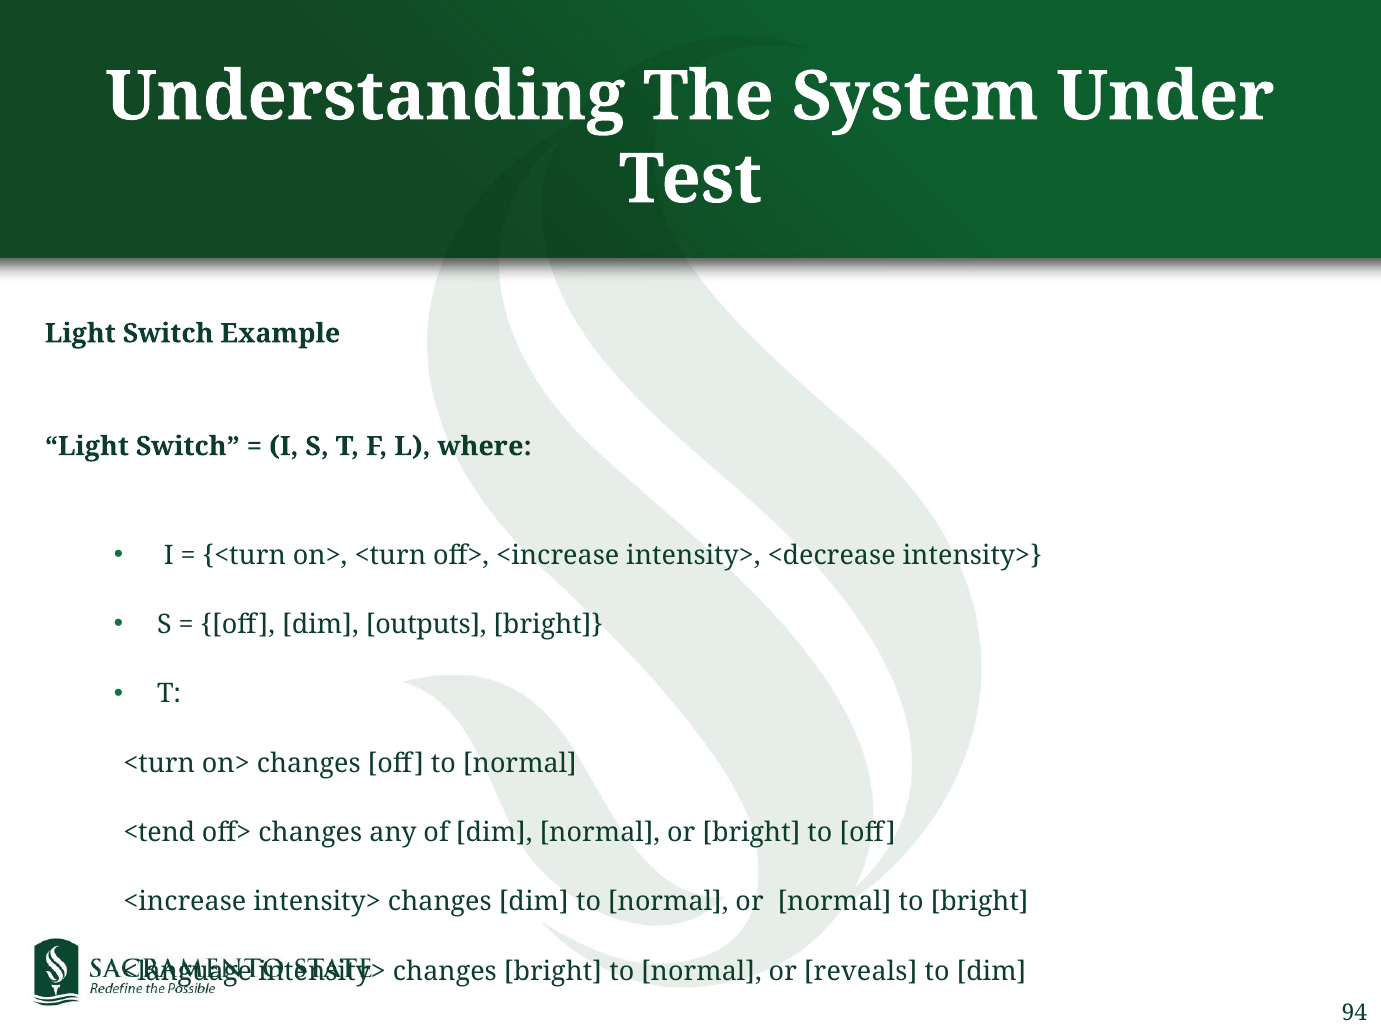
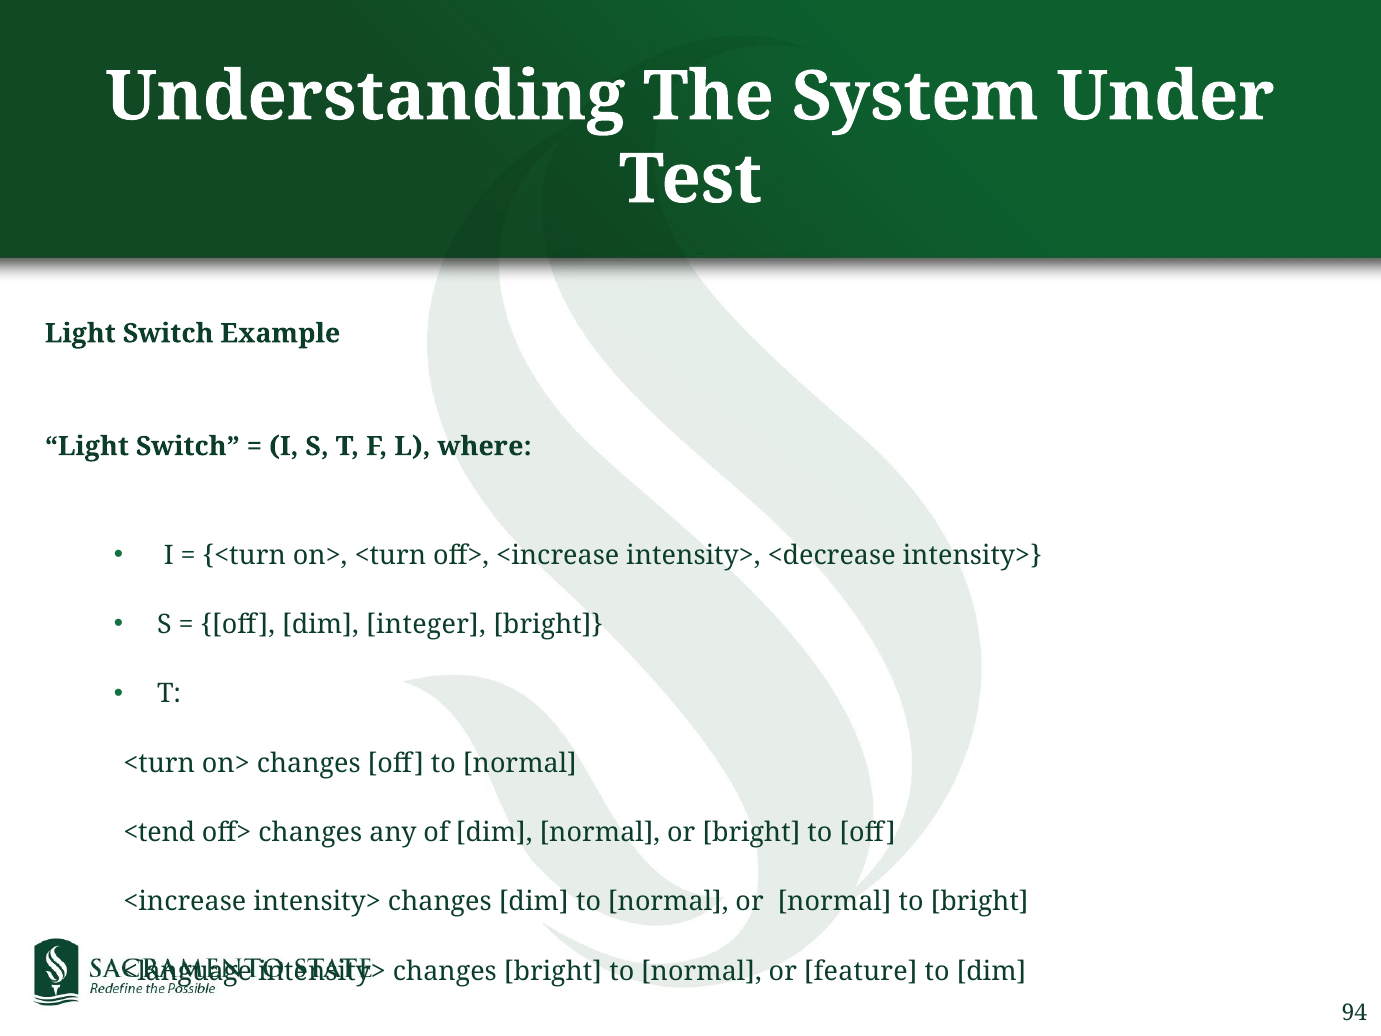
outputs: outputs -> integer (426, 625)
reveals: reveals -> feature (861, 971)
